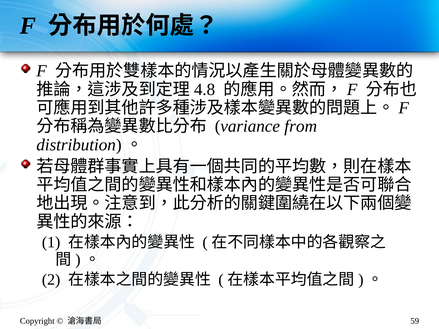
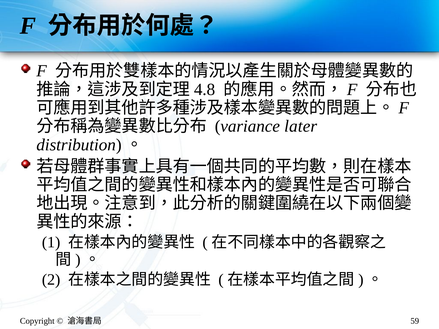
from: from -> later (301, 126)
